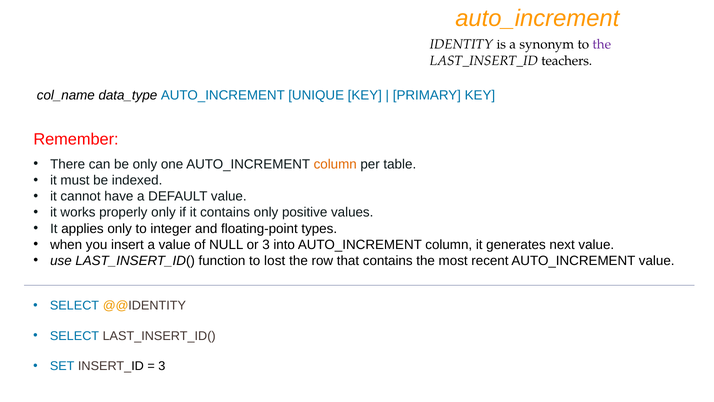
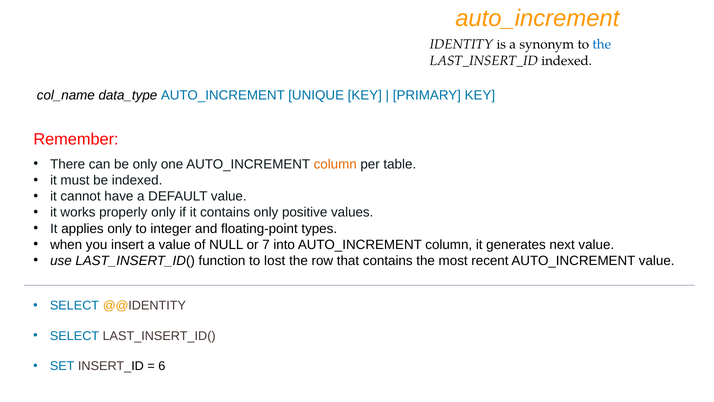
the colour: purple -> blue (602, 44)
LAST_INSERT_ID teachers: teachers -> indexed (567, 61)
or 3: 3 -> 7 (266, 244)
3: 3 -> 6 (162, 366)
